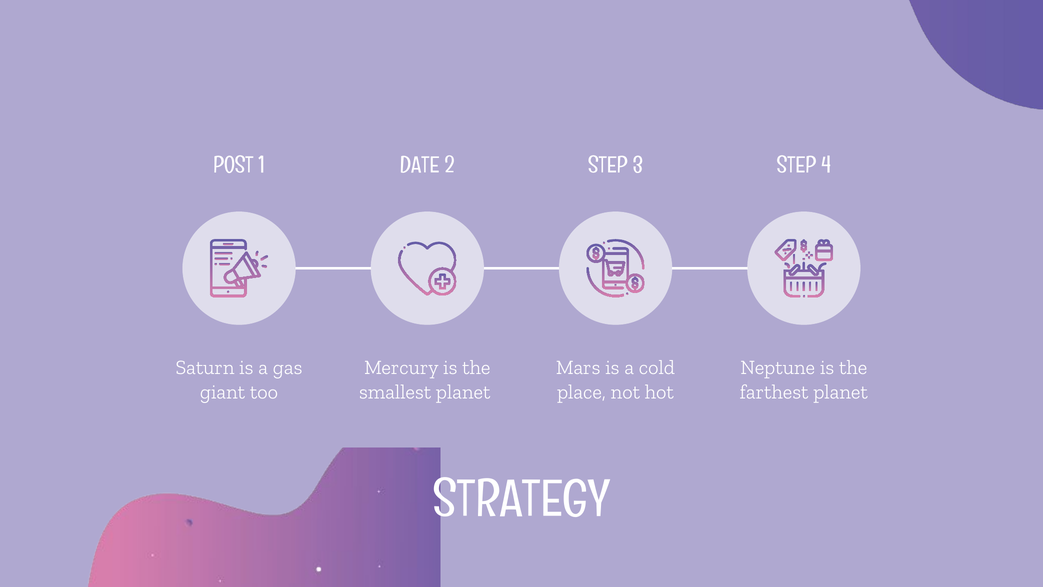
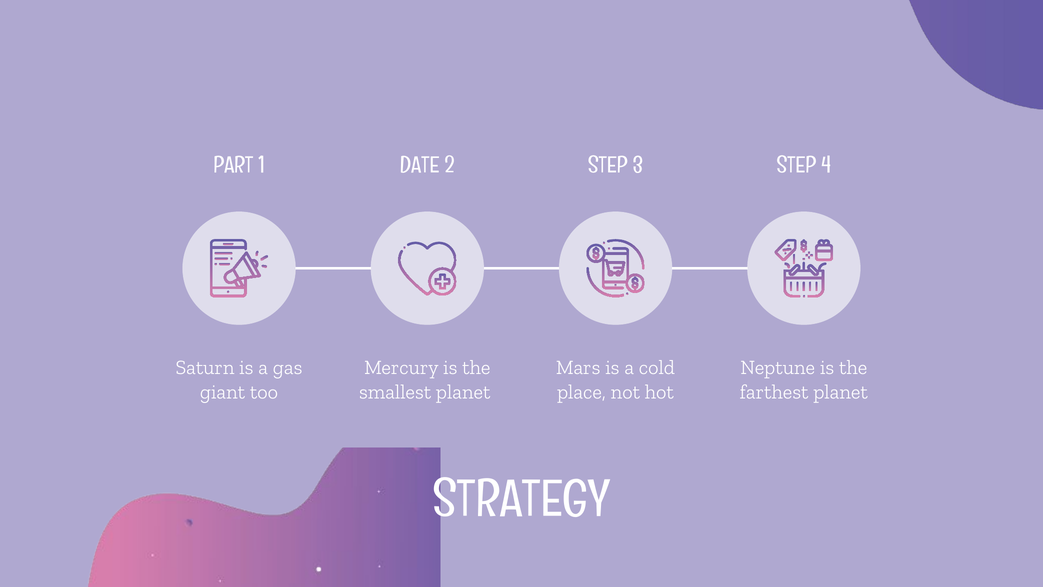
POST: POST -> PART (233, 165)
